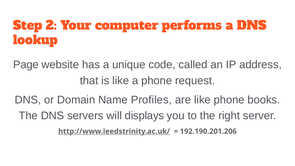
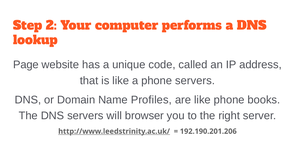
phone request: request -> servers (195, 81)
displays: displays -> browser (144, 116)
